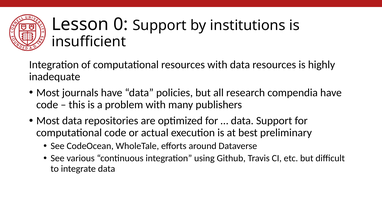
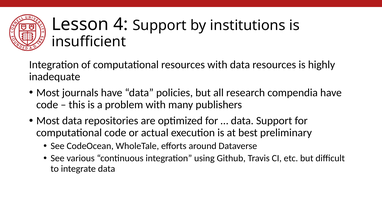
0: 0 -> 4 (121, 24)
